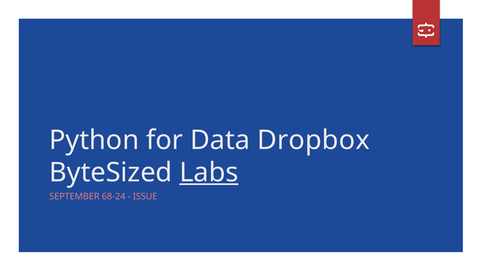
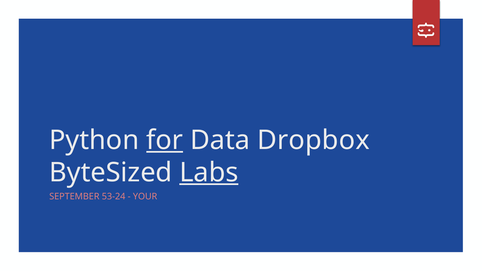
for underline: none -> present (165, 140)
68-24: 68-24 -> 53-24 (114, 197)
ISSUE: ISSUE -> YOUR (145, 197)
